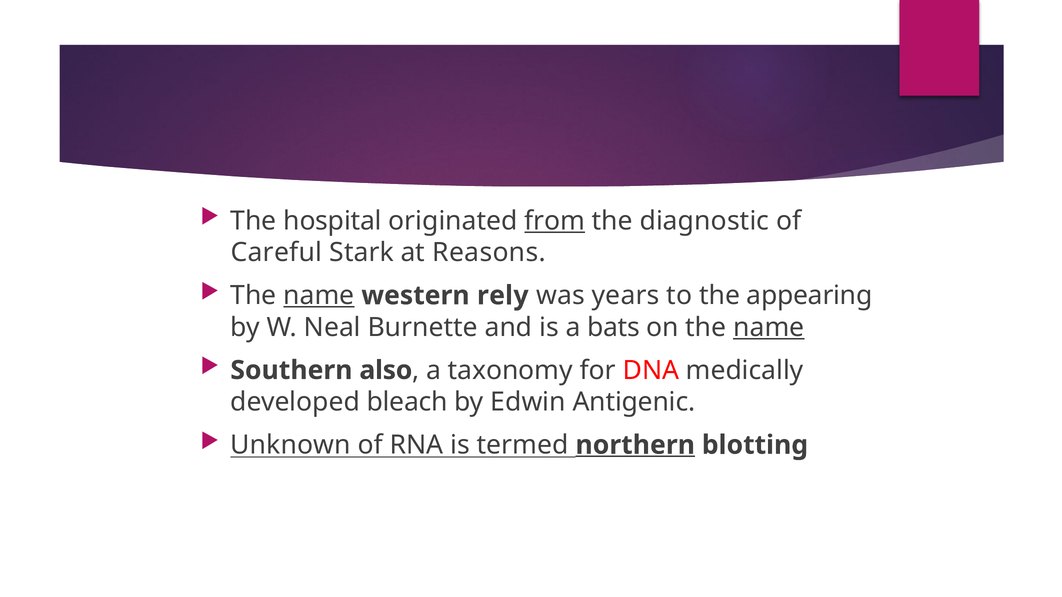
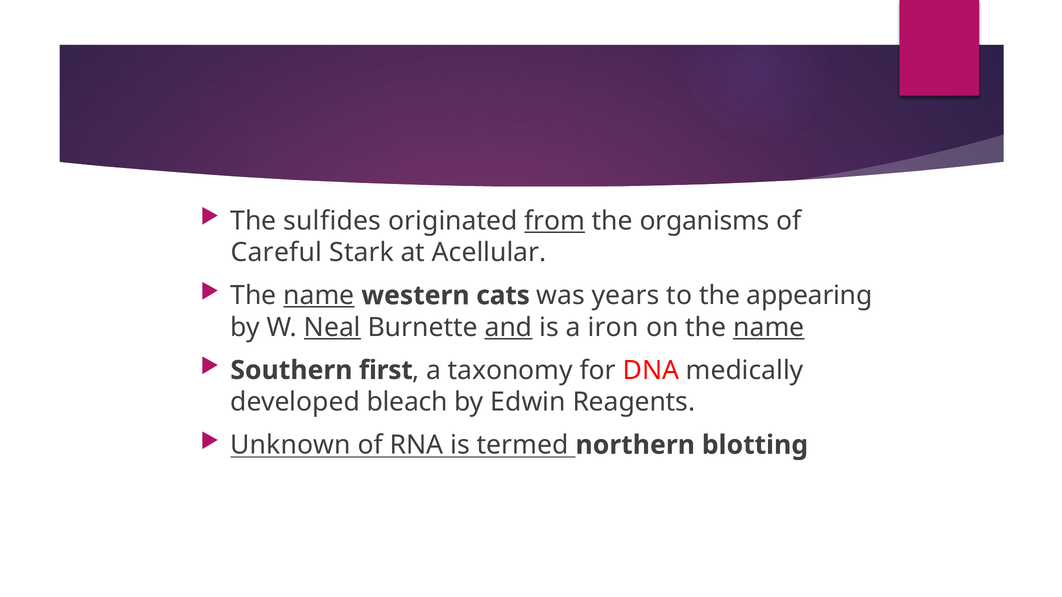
hospital: hospital -> sulfides (332, 221)
diagnostic: diagnostic -> organisms (705, 221)
Reasons: Reasons -> Acellular (489, 253)
rely: rely -> cats (503, 296)
Neal underline: none -> present (332, 328)
and underline: none -> present (509, 328)
bats: bats -> iron (613, 328)
also: also -> first (386, 370)
Antigenic: Antigenic -> Reagents (634, 402)
northern underline: present -> none (635, 445)
